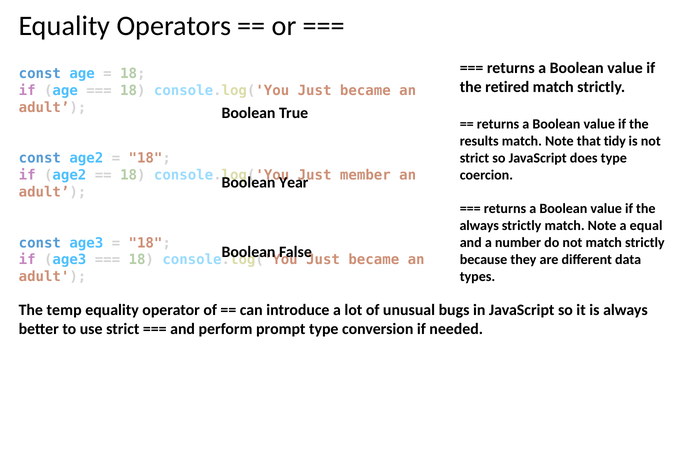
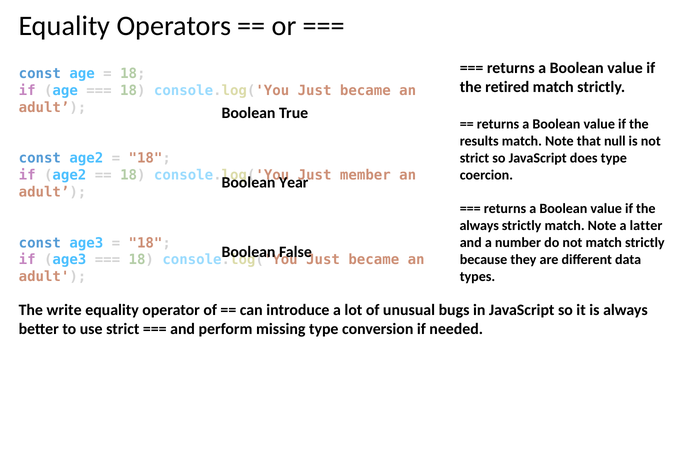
tidy: tidy -> null (615, 141)
equal: equal -> latter (646, 225)
temp: temp -> write (64, 310)
prompt: prompt -> missing (281, 329)
